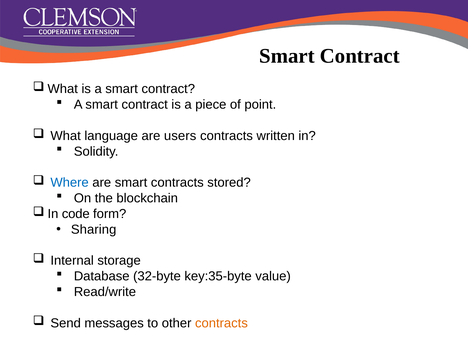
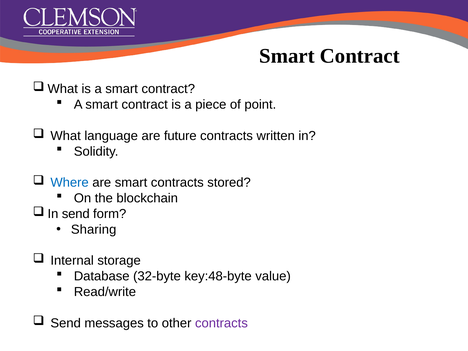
users: users -> future (180, 136)
code: code -> send (76, 214)
key:35-byte: key:35-byte -> key:48-byte (218, 276)
contracts colour: orange -> purple (221, 323)
